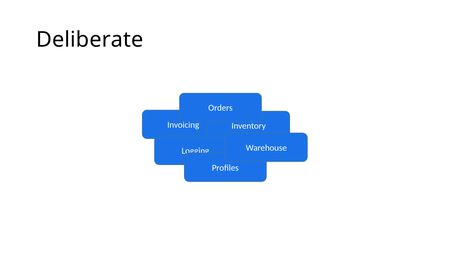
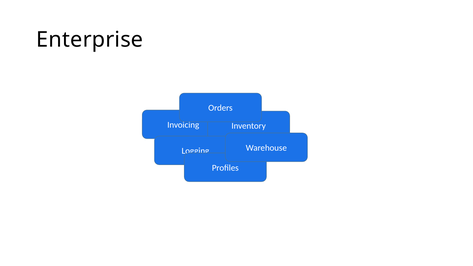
Deliberate: Deliberate -> Enterprise (90, 40)
